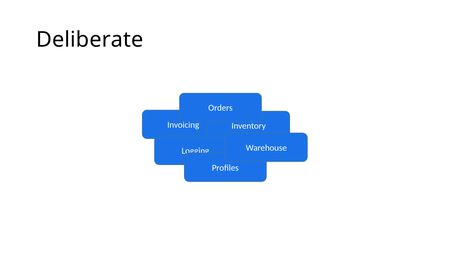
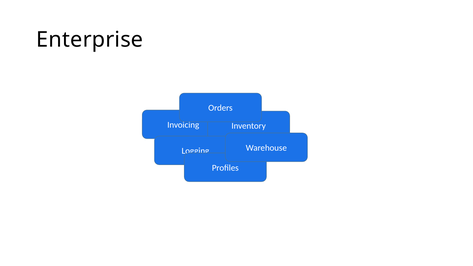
Deliberate: Deliberate -> Enterprise (90, 40)
